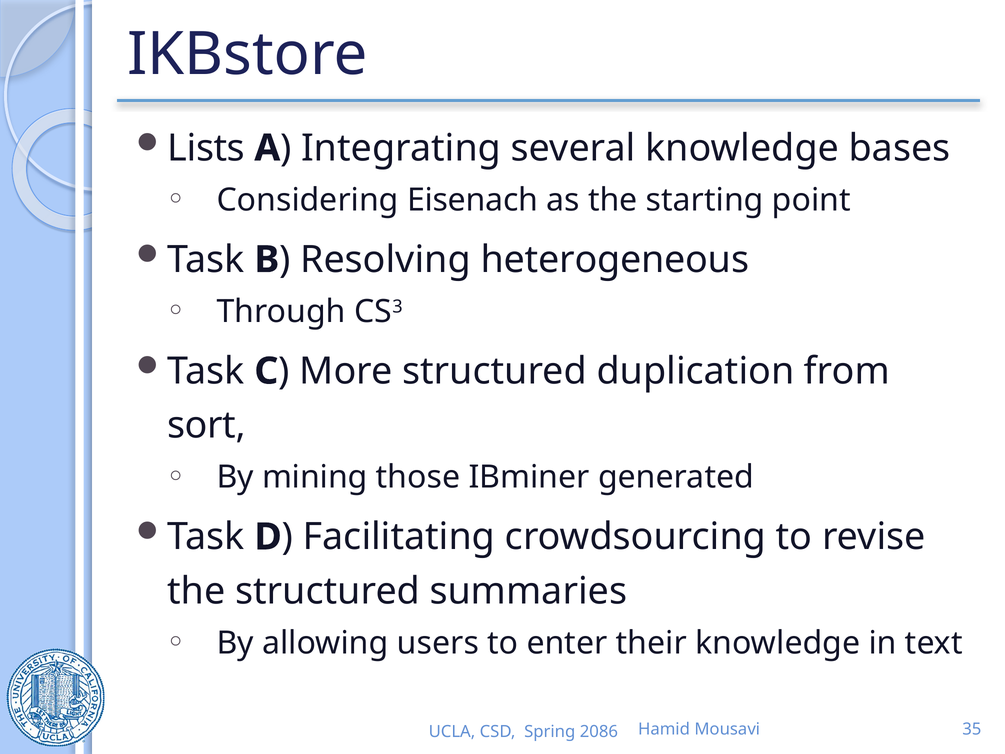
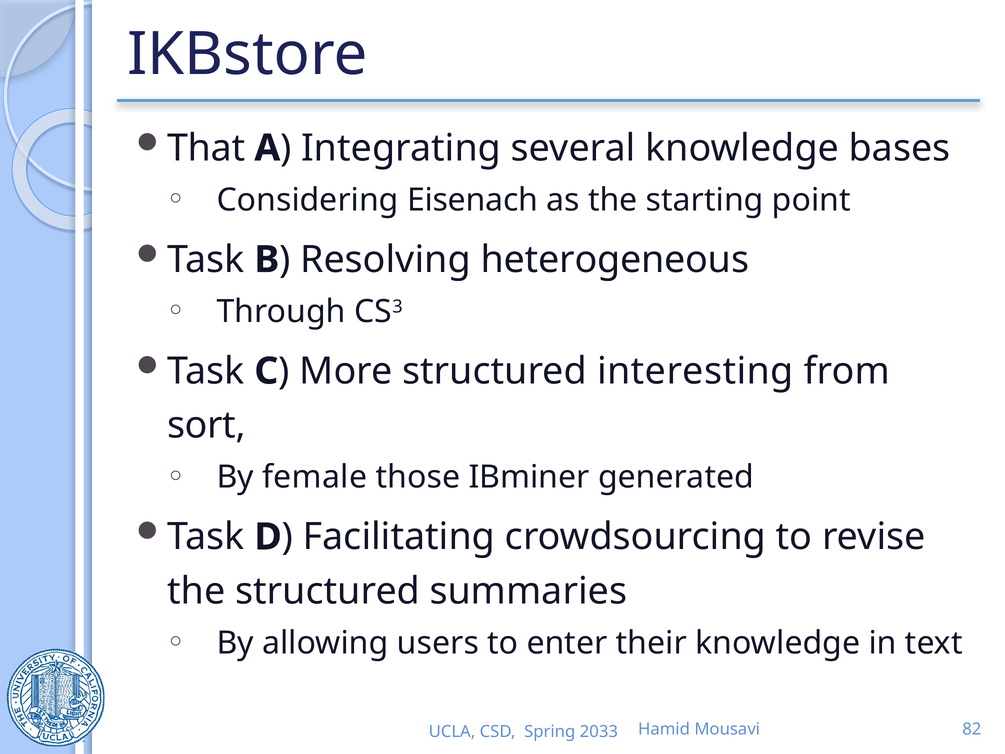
Lists: Lists -> That (206, 148)
duplication: duplication -> interesting (695, 371)
mining: mining -> female (315, 477)
35: 35 -> 82 (972, 729)
2086: 2086 -> 2033 (599, 731)
